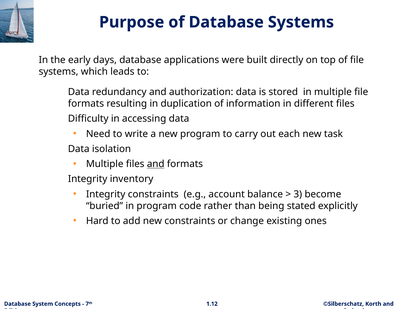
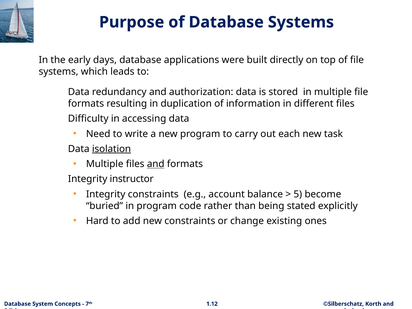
isolation underline: none -> present (112, 149)
inventory: inventory -> instructor (132, 179)
3: 3 -> 5 (298, 194)
